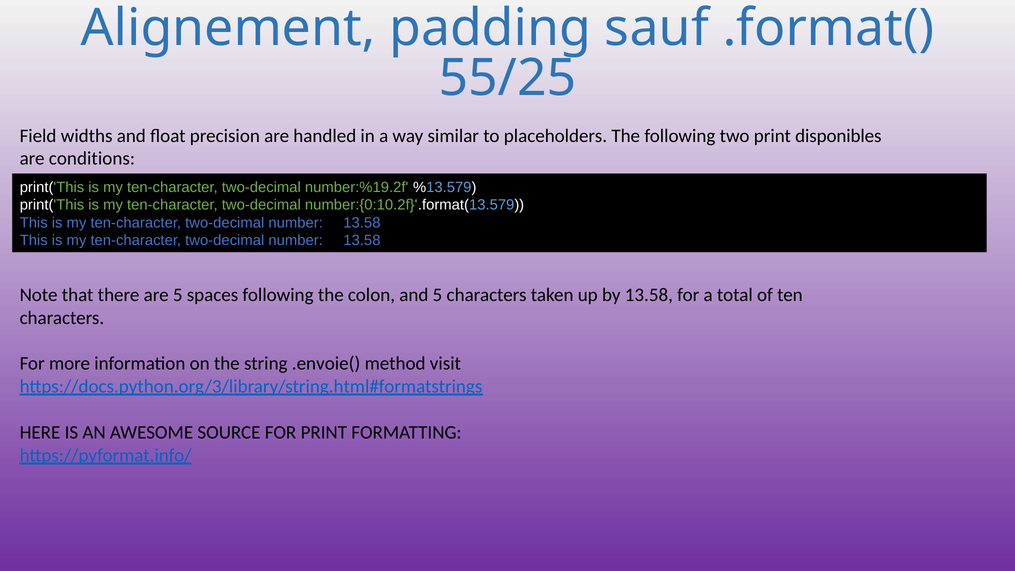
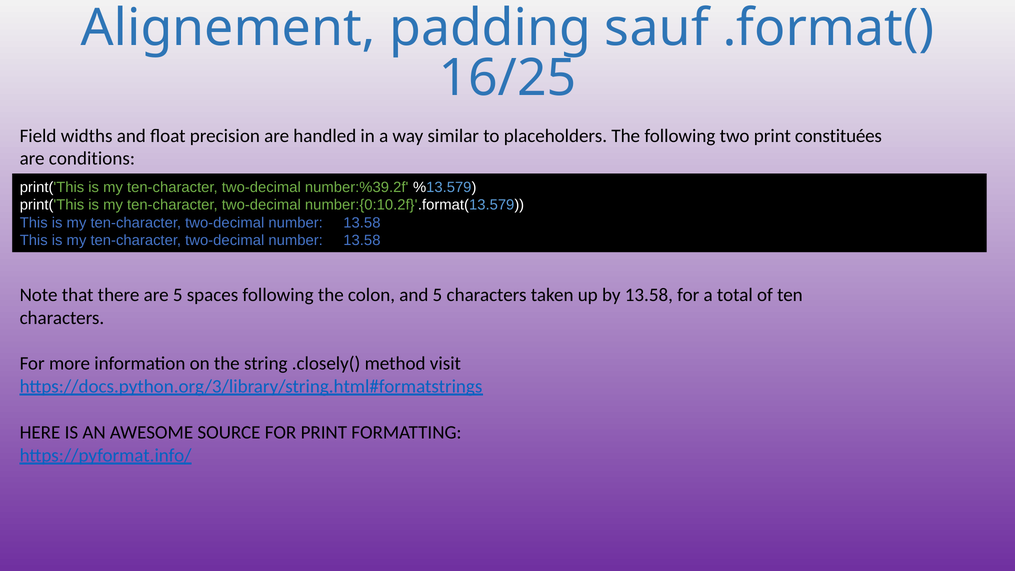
55/25: 55/25 -> 16/25 (508, 78)
disponibles: disponibles -> constituées (838, 136)
number:%19.2f: number:%19.2f -> number:%39.2f (357, 187)
.envoie(: .envoie( -> .closely( (326, 363)
